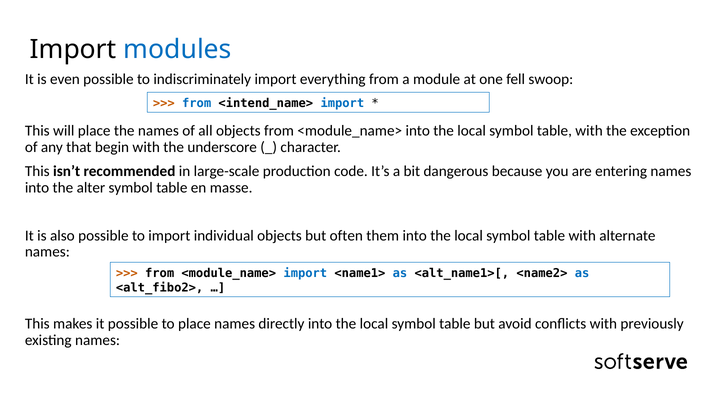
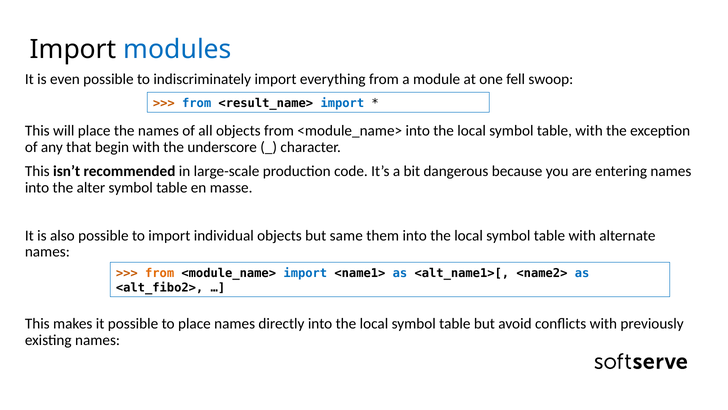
<intend_name>: <intend_name> -> <result_name> (266, 103)
often: often -> same (346, 235)
from colour: black -> orange (160, 273)
